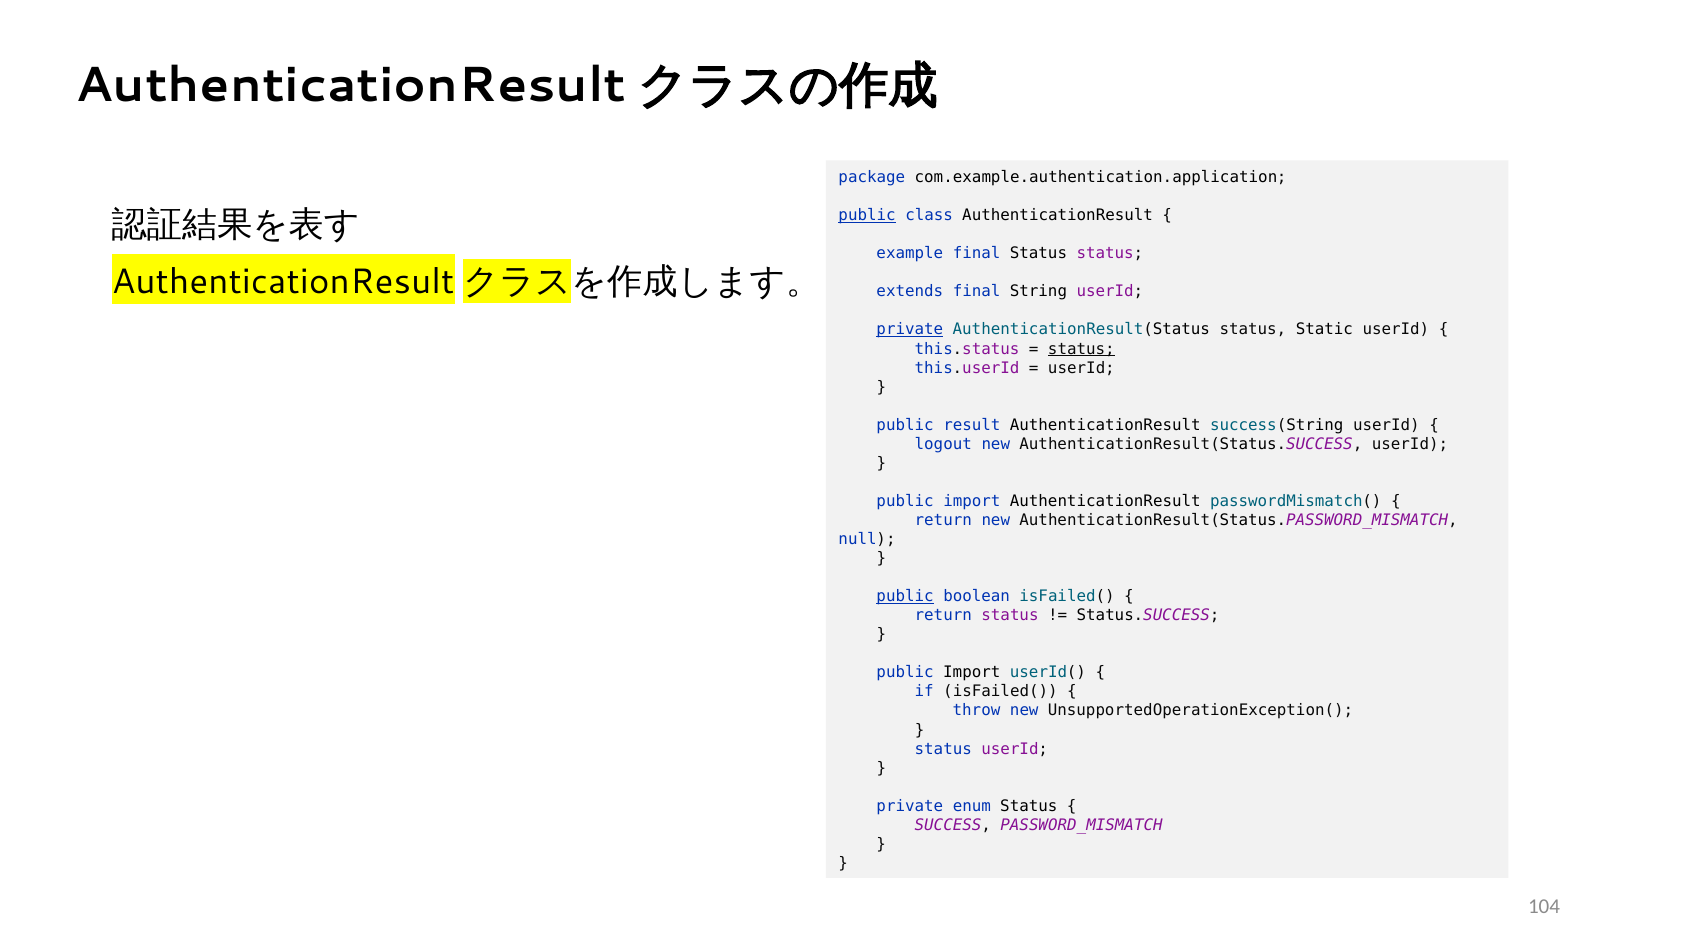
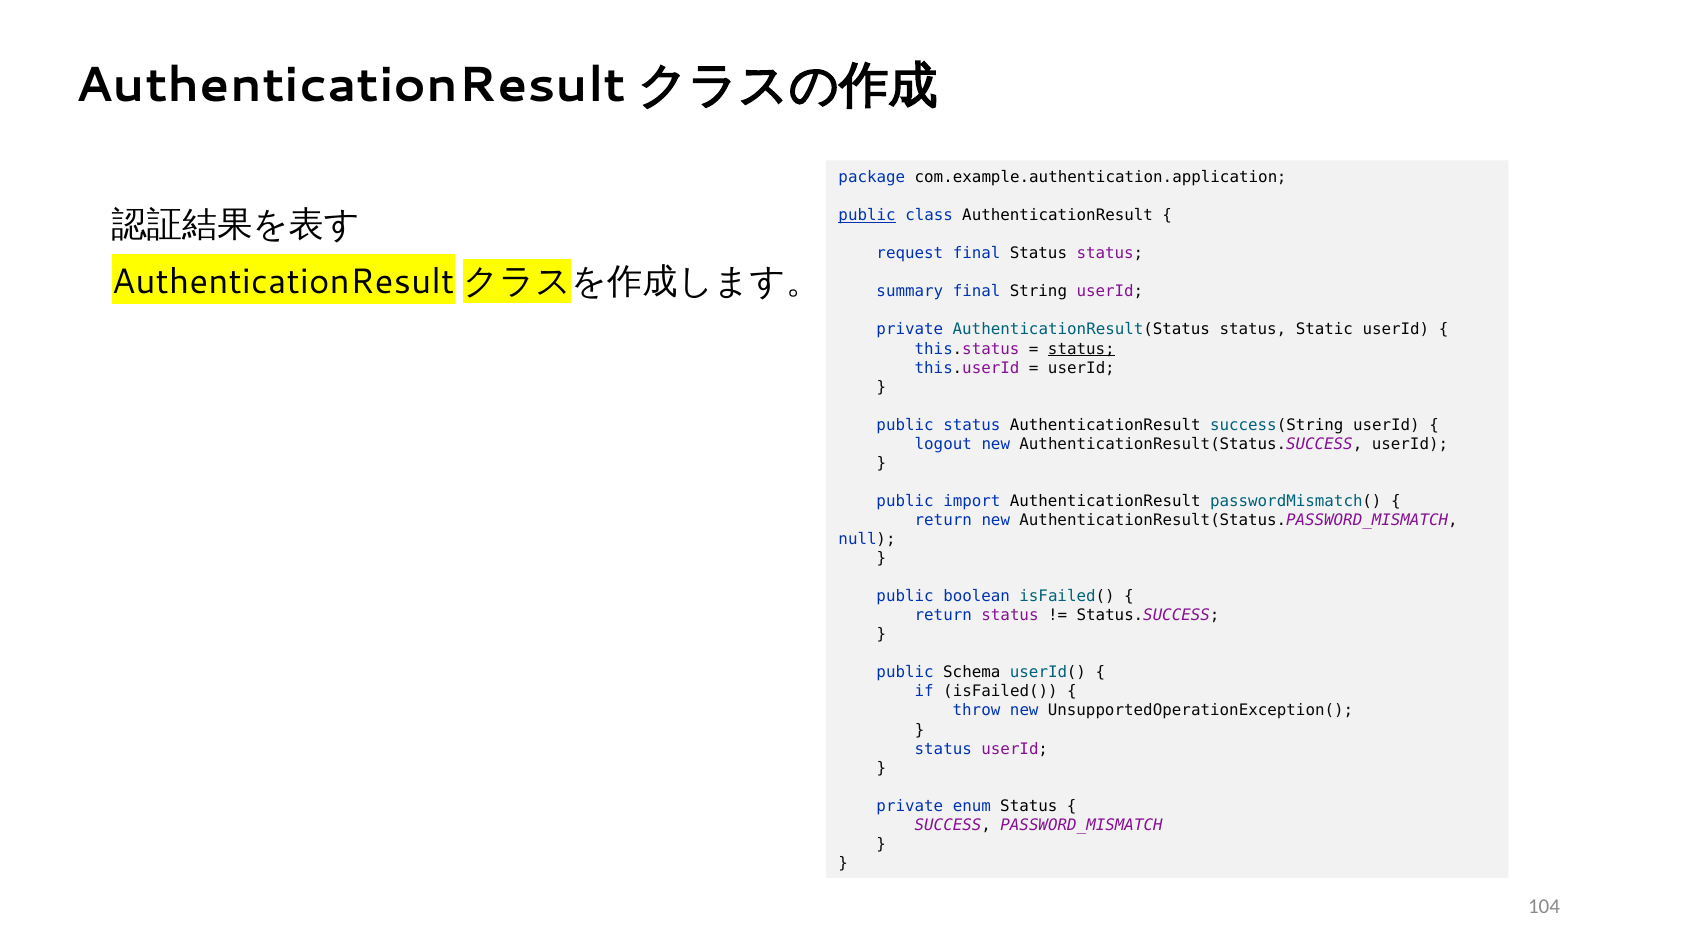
example: example -> request (910, 254)
extends: extends -> summary (910, 292)
private underline: present -> none (910, 330)
public result: result -> status (972, 425)
public underline: present -> none (905, 596)
Import: Import -> Schema (972, 673)
